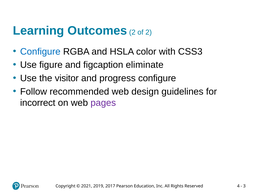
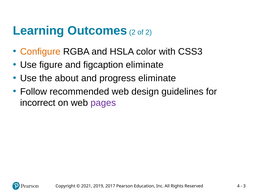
Configure colour: blue -> orange (40, 51)
visitor: visitor -> about (67, 78)
progress configure: configure -> eliminate (157, 78)
